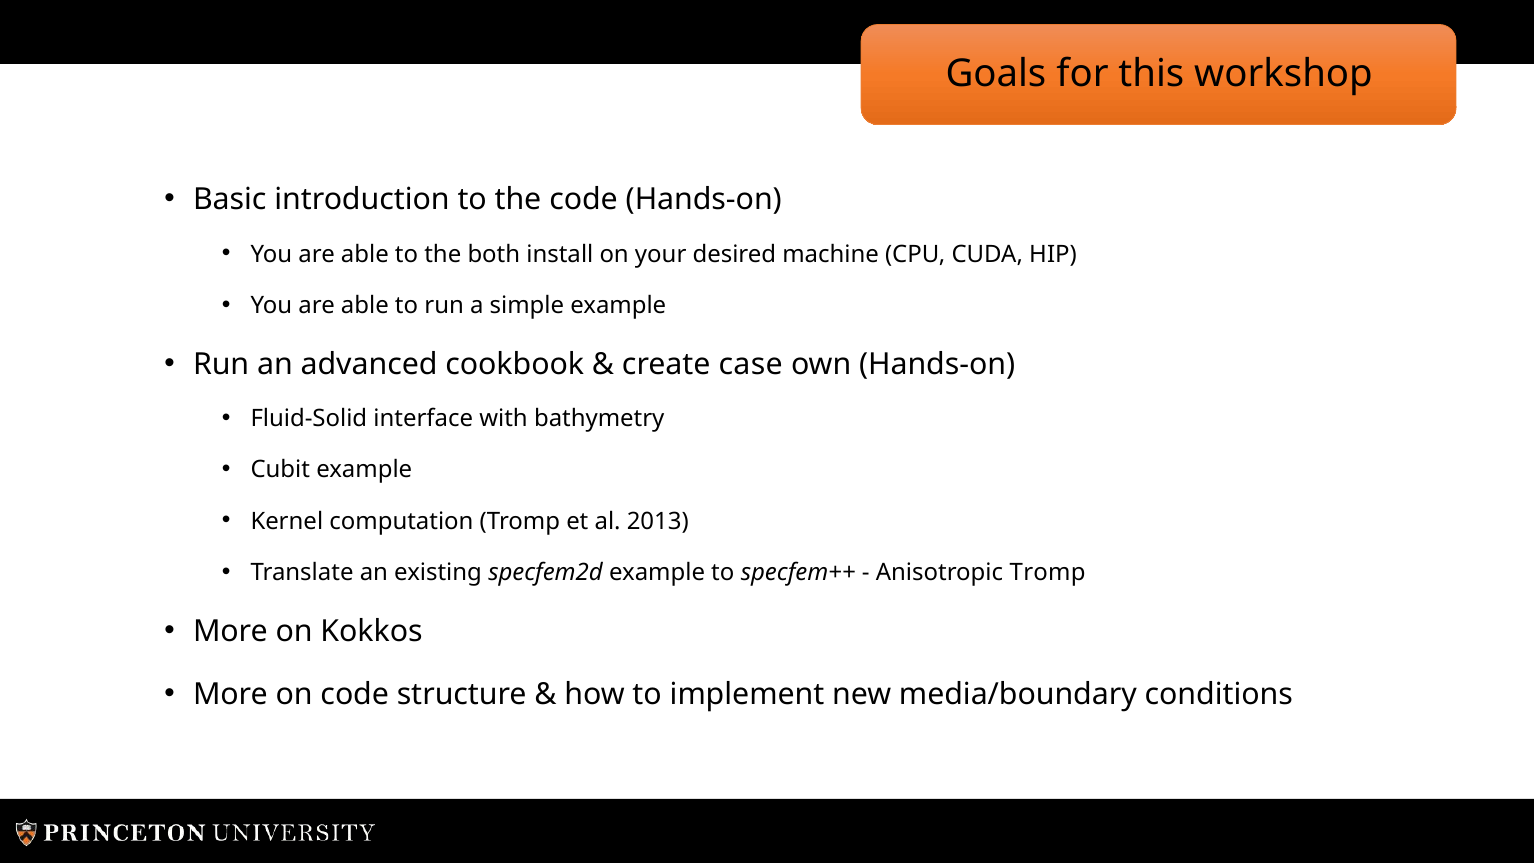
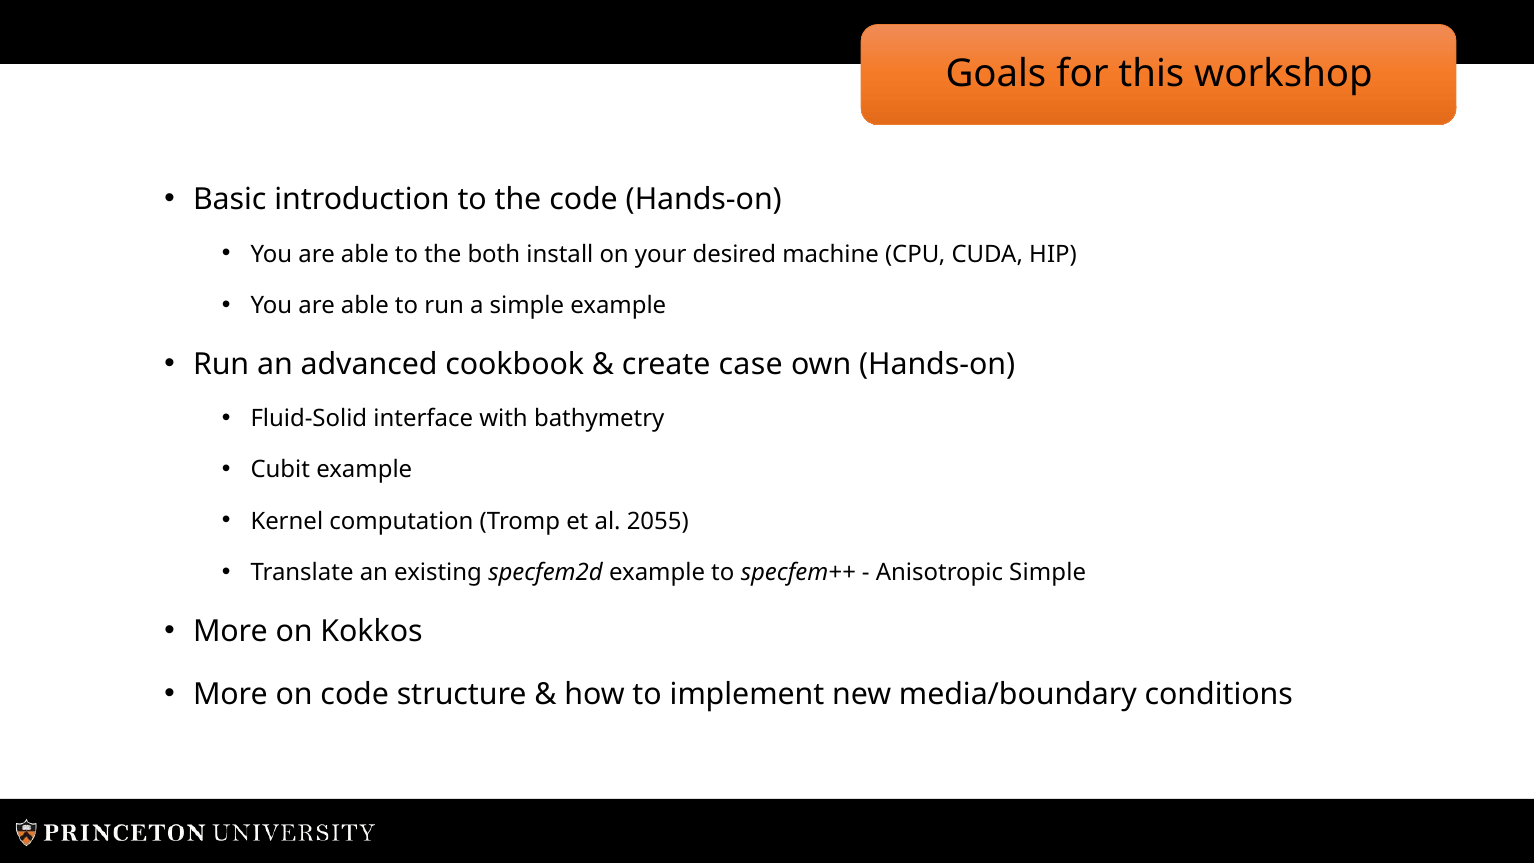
2013: 2013 -> 2055 (658, 521)
Anisotropic Tromp: Tromp -> Simple (1048, 572)
